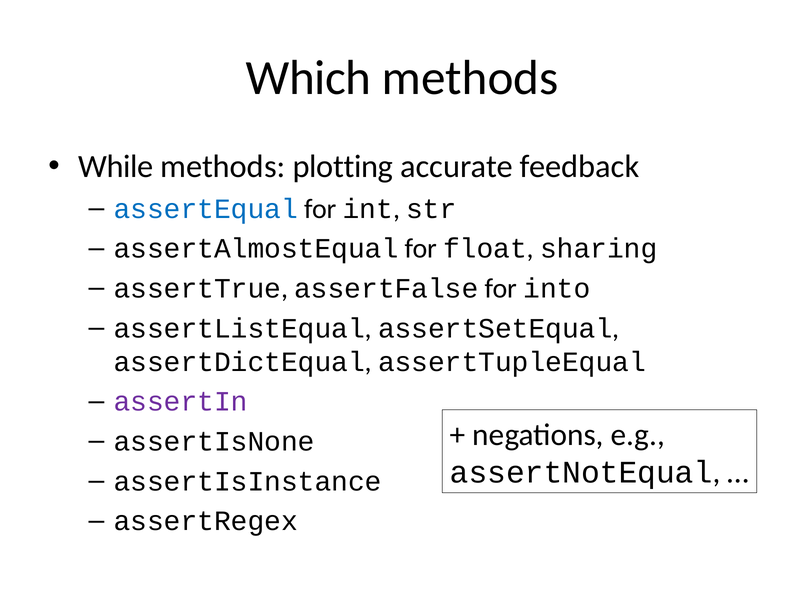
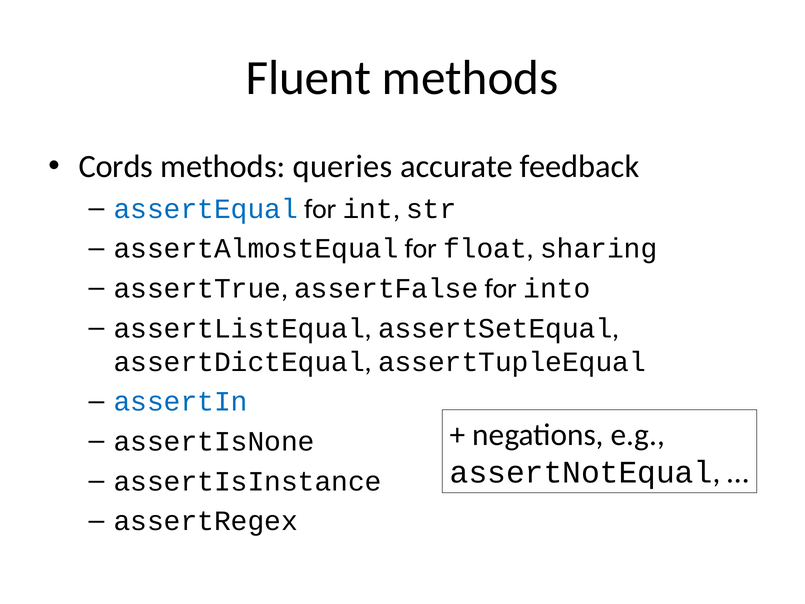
Which: Which -> Fluent (308, 78)
While: While -> Cords (116, 167)
plotting: plotting -> queries (343, 167)
assertIn colour: purple -> blue (181, 402)
